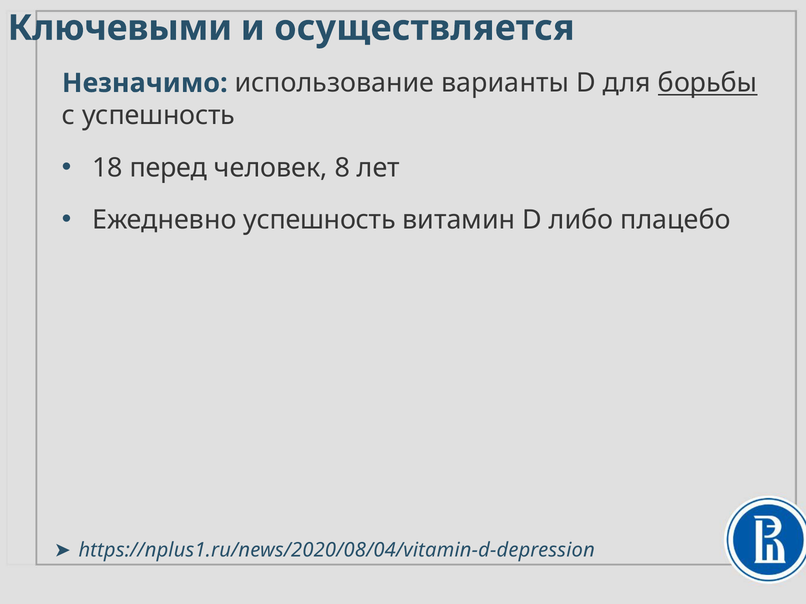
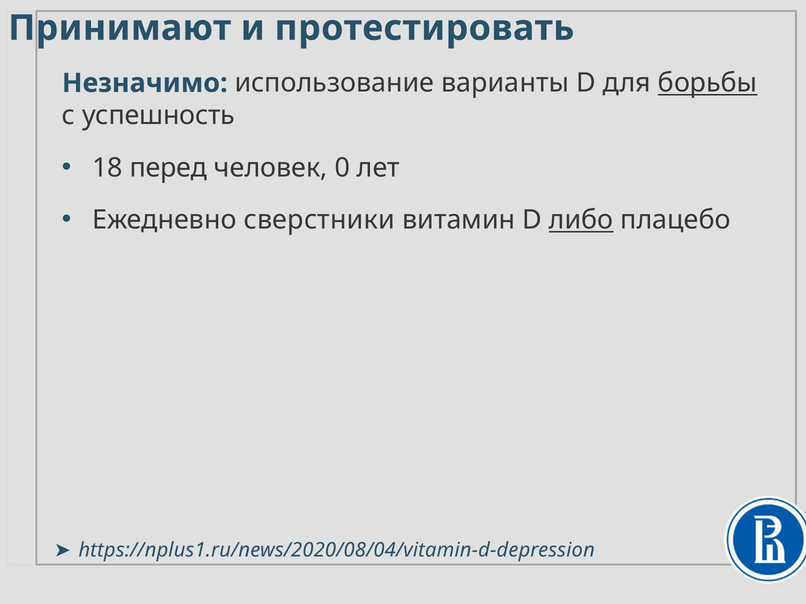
Ключевыми: Ключевыми -> Принимают (120, 28)
осуществляется: осуществляется -> протестировать (424, 28)
8: 8 -> 0 (342, 168)
Ежедневно успешность: успешность -> сверстники (319, 220)
либо underline: none -> present (581, 220)
